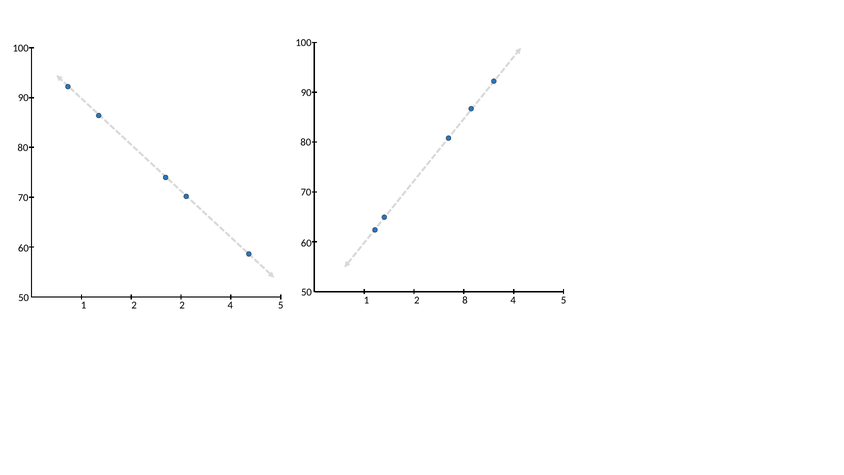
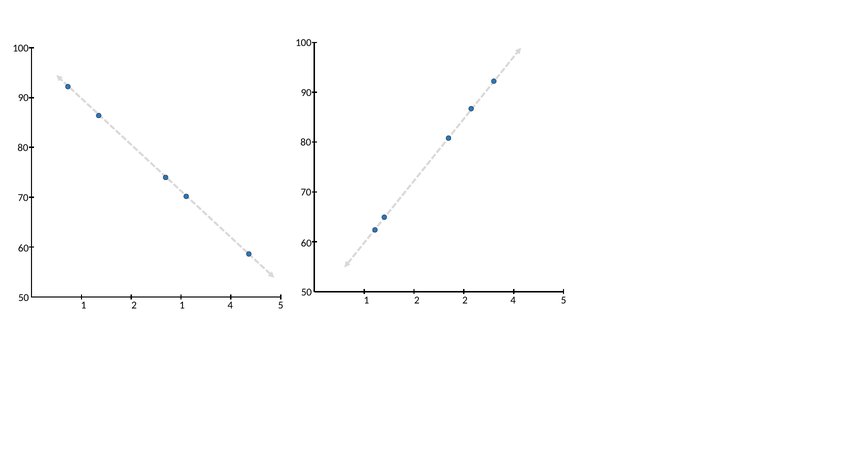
2 8: 8 -> 2 (465, 300)
2 2: 2 -> 1 (182, 305)
